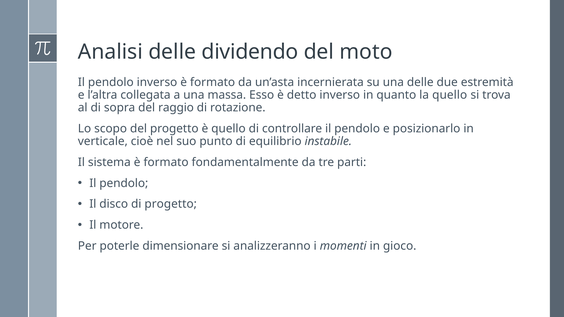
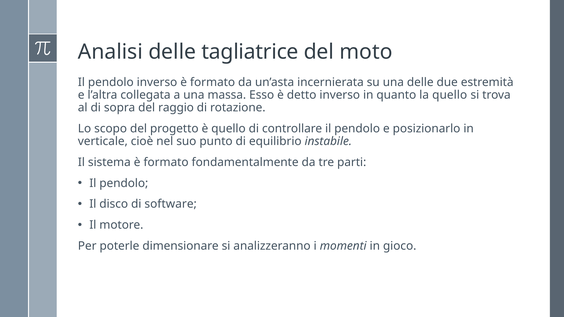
dividendo: dividendo -> tagliatrice (250, 52)
di progetto: progetto -> software (171, 204)
